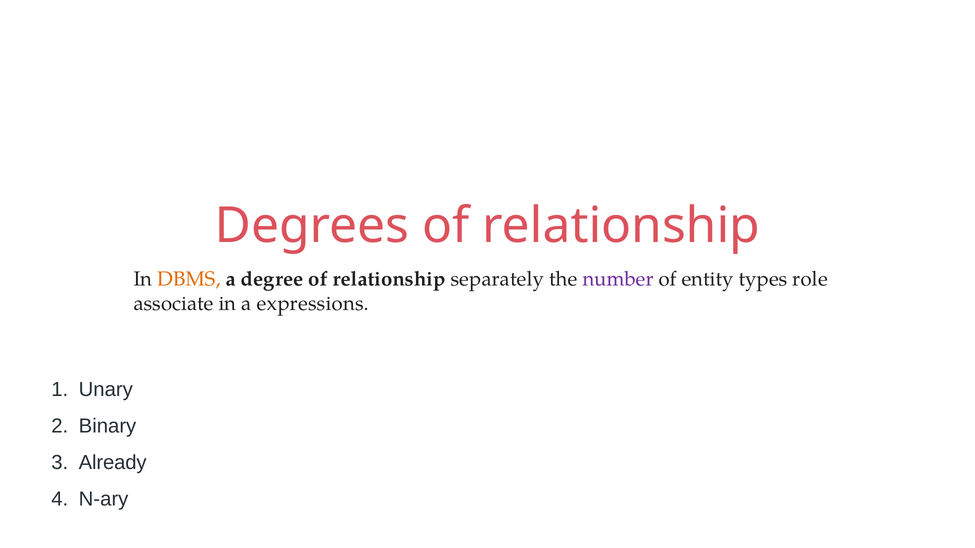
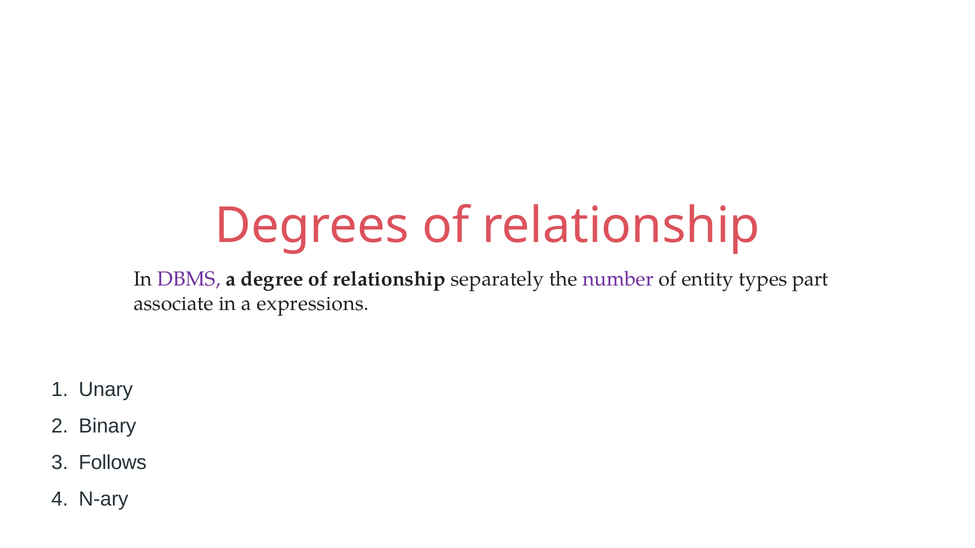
DBMS colour: orange -> purple (189, 279)
role: role -> part (810, 279)
Already: Already -> Follows (113, 463)
